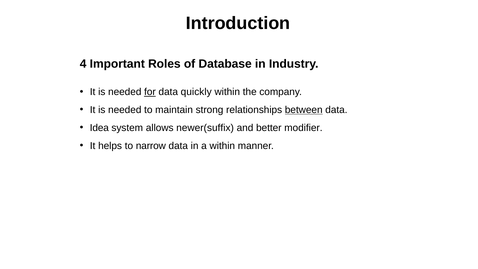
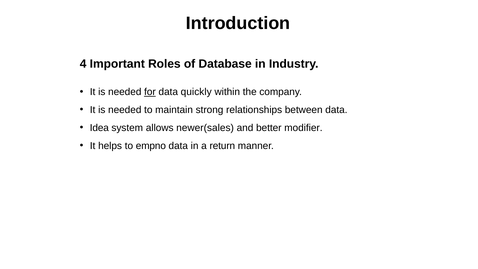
between underline: present -> none (304, 110)
newer(suffix: newer(suffix -> newer(sales (205, 128)
narrow: narrow -> empno (151, 146)
a within: within -> return (222, 146)
